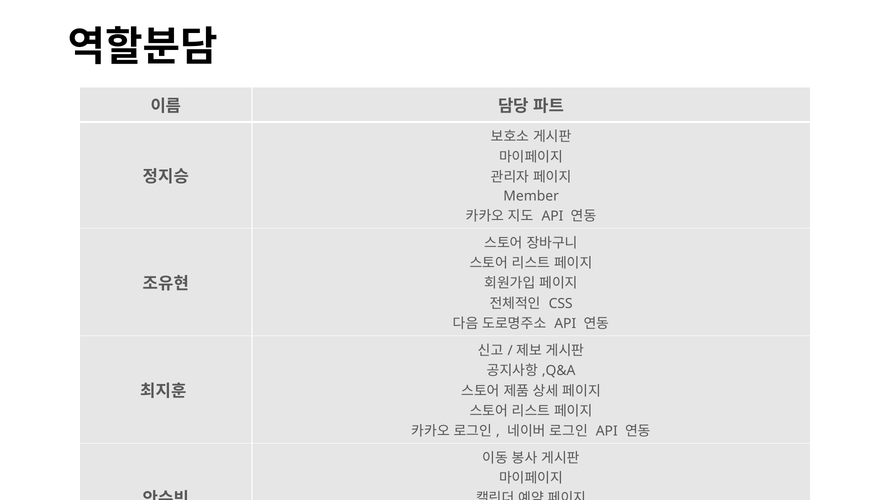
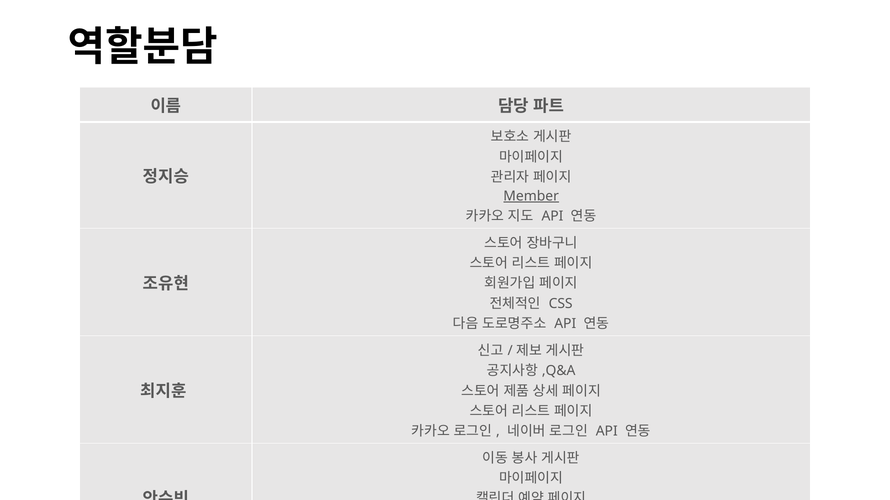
Member underline: none -> present (531, 196)
